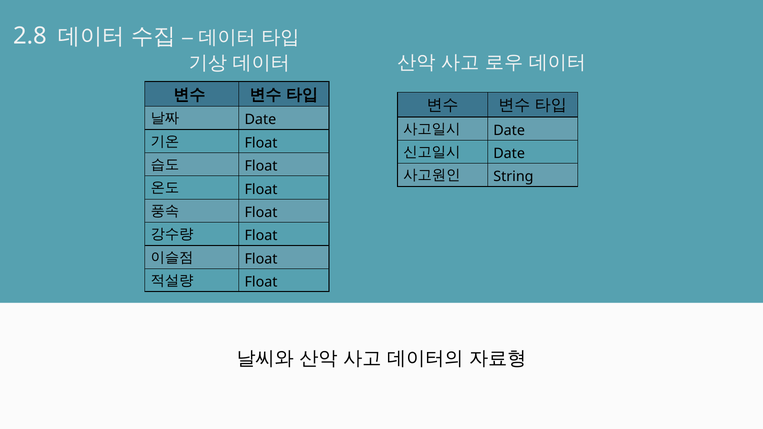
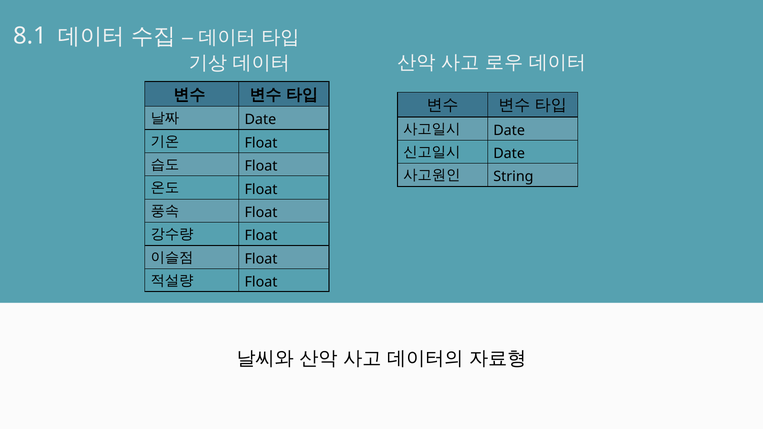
2.8: 2.8 -> 8.1 (30, 36)
